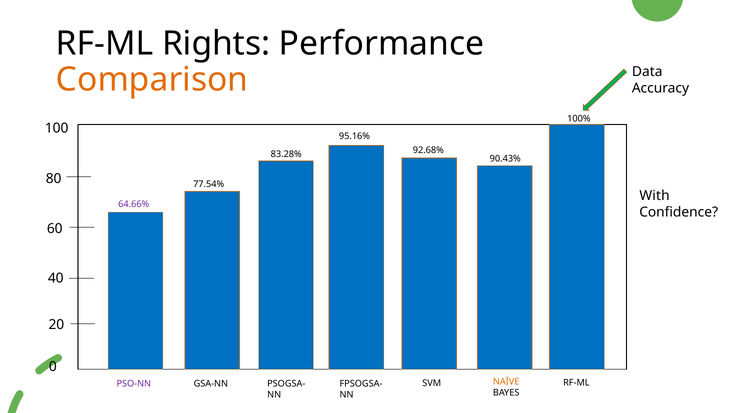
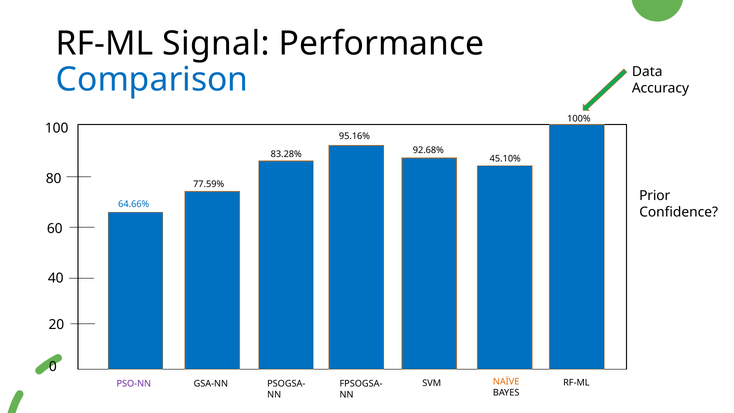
Rights: Rights -> Signal (216, 43)
Comparison colour: orange -> blue (152, 80)
90.43%: 90.43% -> 45.10% (505, 159)
77.54%: 77.54% -> 77.59% (209, 184)
With: With -> Prior (655, 196)
64.66% colour: purple -> blue (134, 204)
